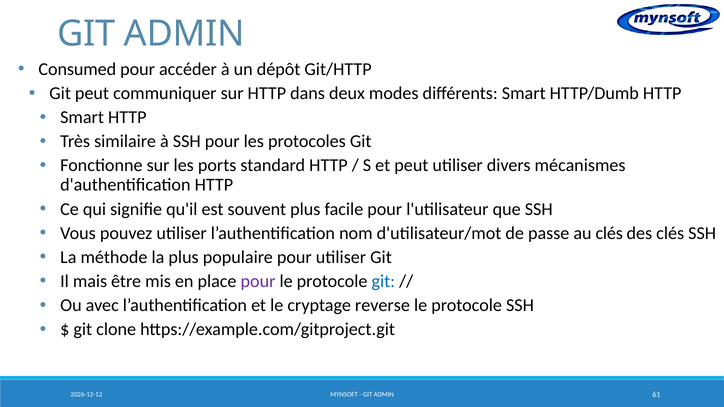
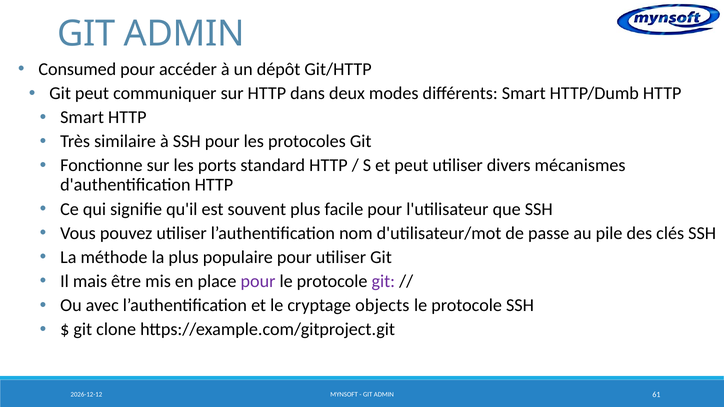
au clés: clés -> pile (609, 233)
git colour: blue -> purple (383, 281)
reverse: reverse -> objects (382, 305)
